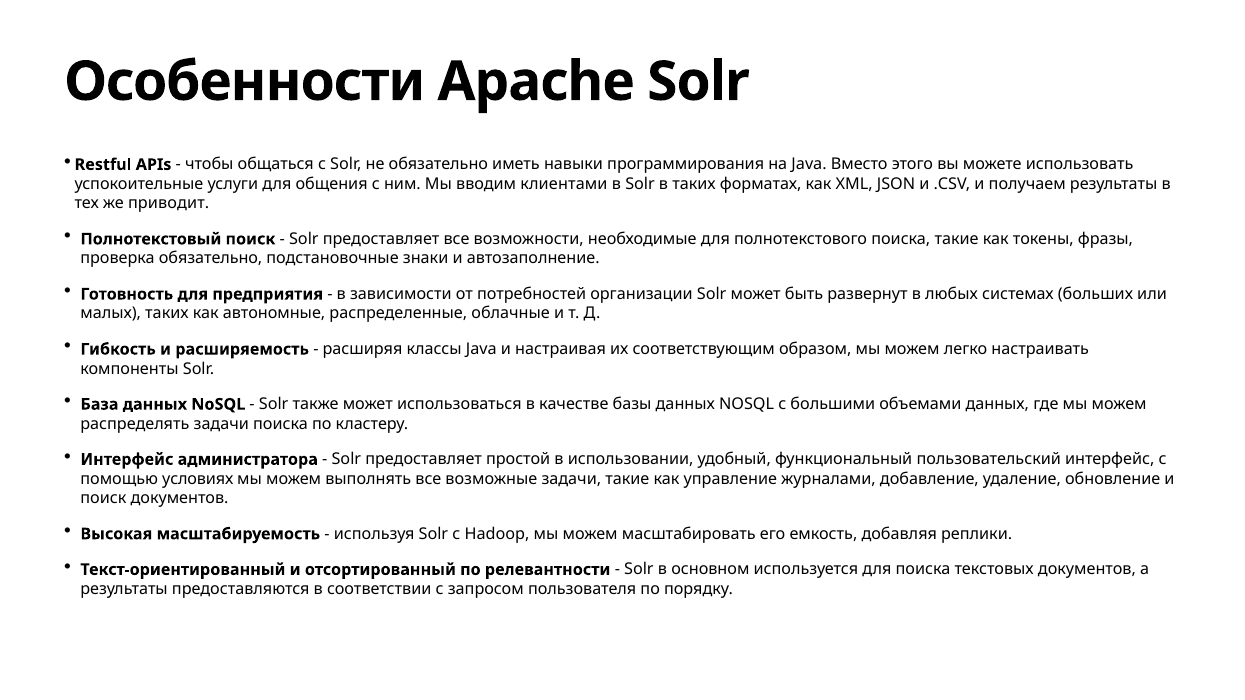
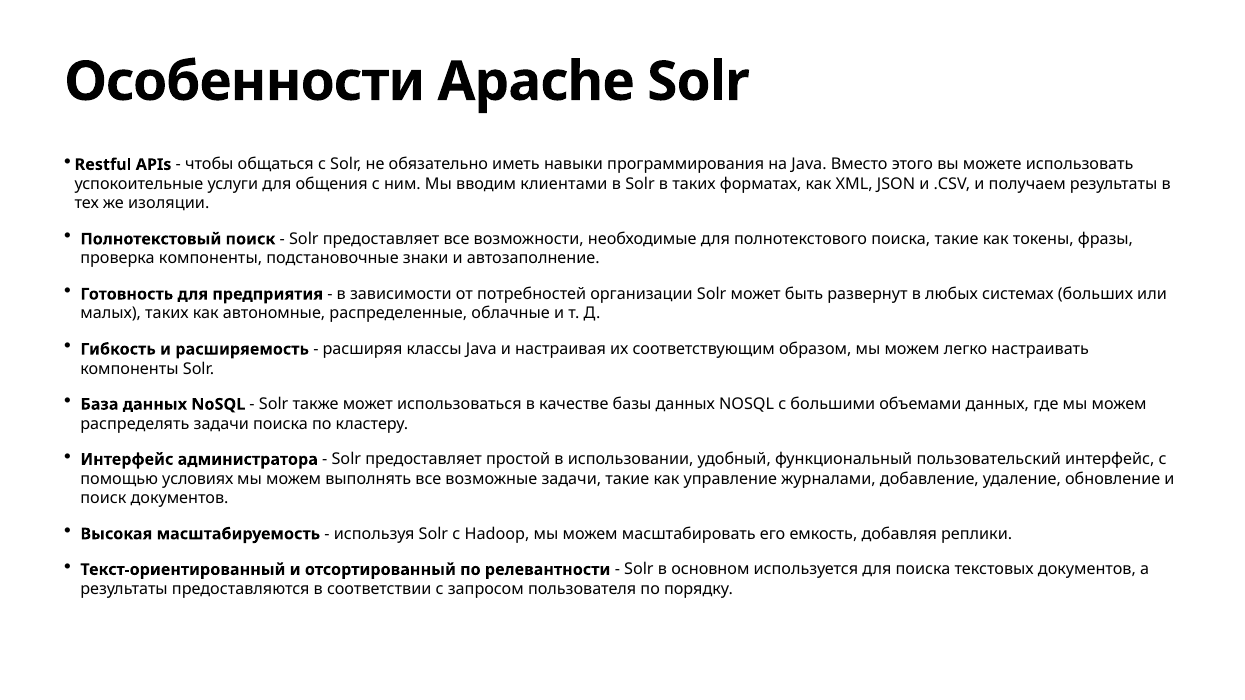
приводит: приводит -> изоляции (169, 204)
проверка обязательно: обязательно -> компоненты (211, 259)
